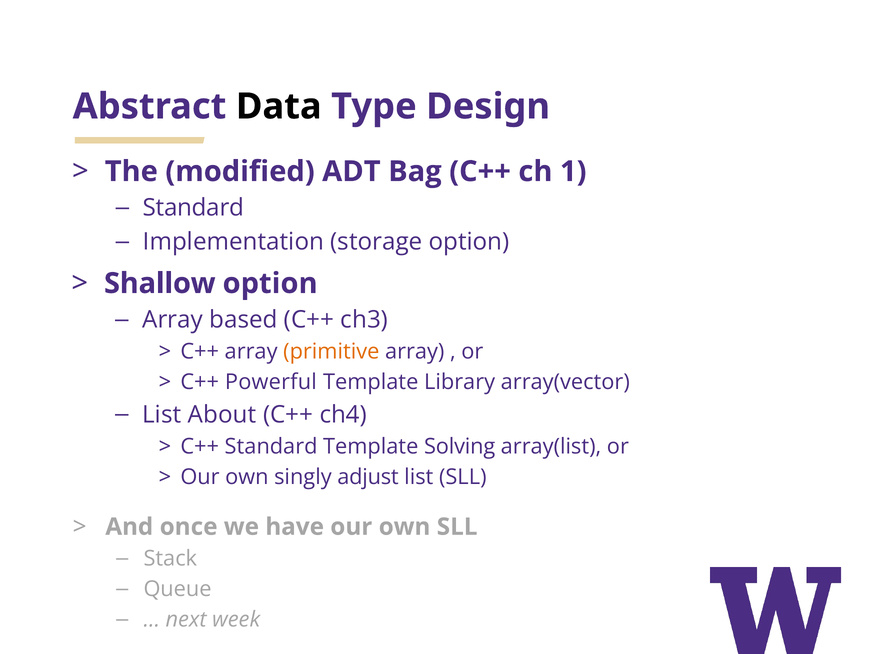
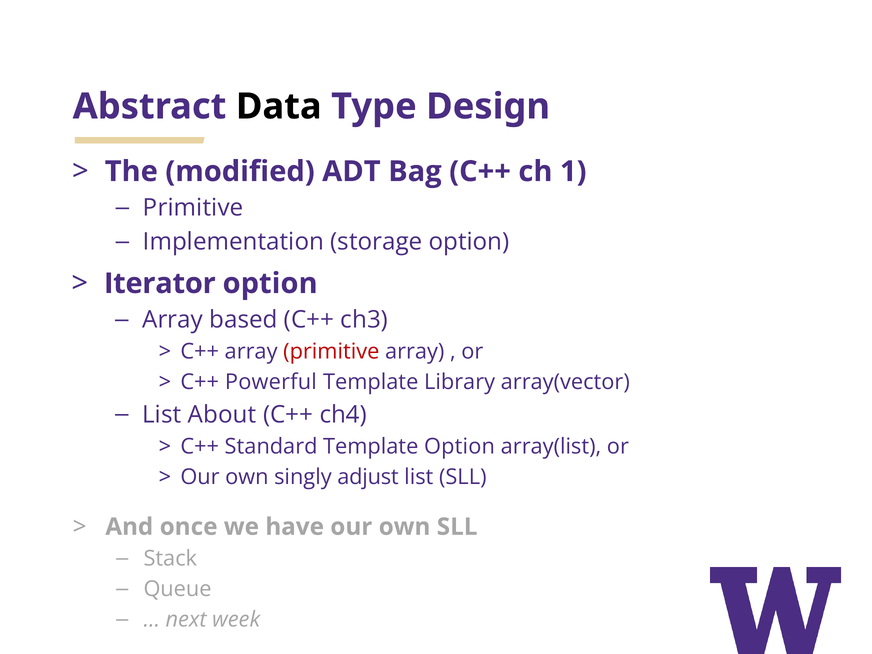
Standard: Standard -> Primitive (193, 208)
Shallow: Shallow -> Iterator (160, 283)
primitive colour: orange -> red (331, 352)
Template Solving: Solving -> Option (459, 447)
